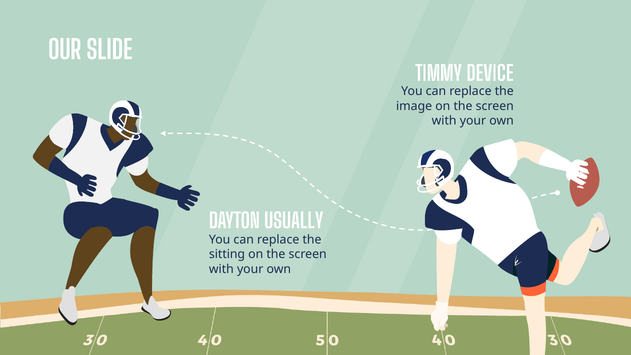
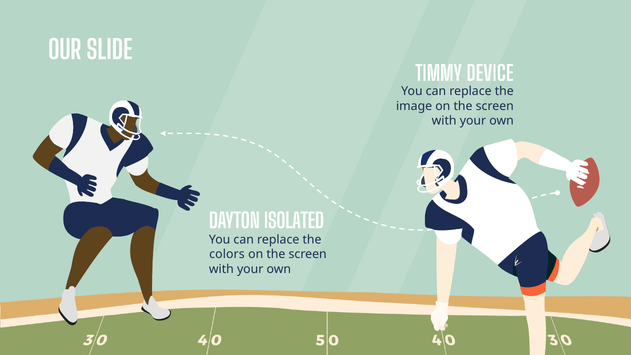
USUALLY: USUALLY -> ISOLATED (294, 221)
sitting: sitting -> colors (227, 254)
